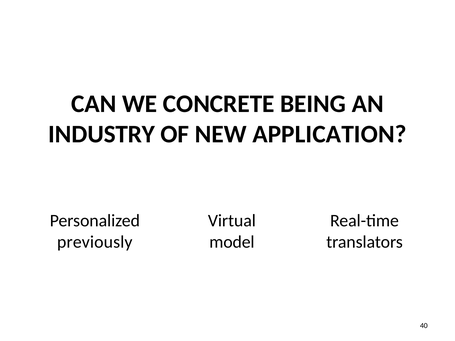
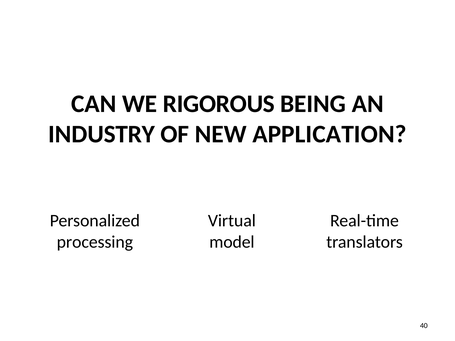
CONCRETE: CONCRETE -> RIGOROUS (219, 104)
previously: previously -> processing (95, 242)
